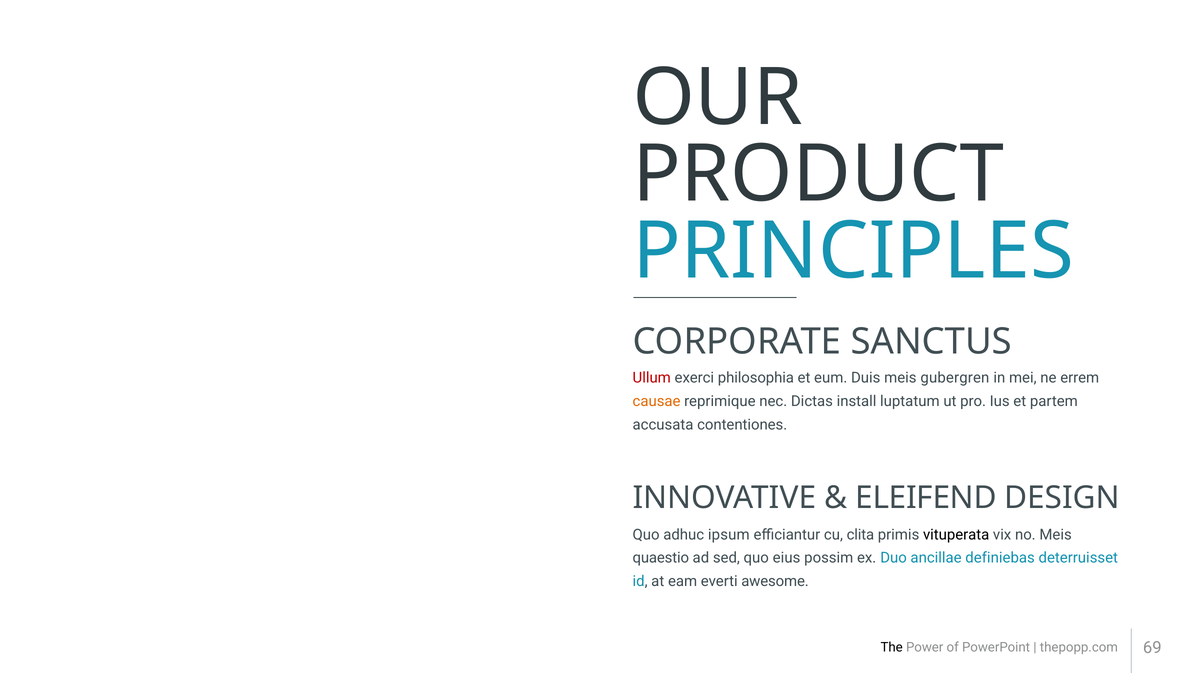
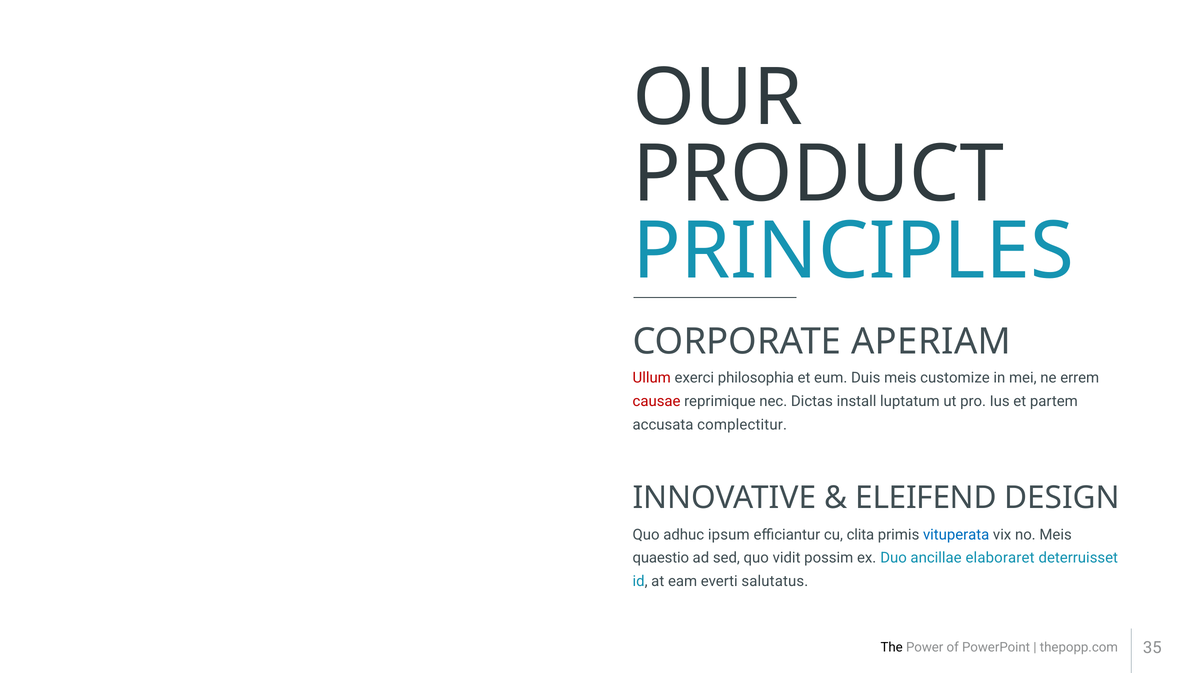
SANCTUS: SANCTUS -> APERIAM (931, 342)
gubergren: gubergren -> customize (955, 378)
causae colour: orange -> red (657, 402)
contentiones: contentiones -> complectitur (742, 425)
vituperata colour: black -> blue (956, 535)
eius: eius -> vidit (787, 558)
definiebas: definiebas -> elaboraret (1000, 558)
awesome: awesome -> salutatus (775, 581)
69: 69 -> 35 (1152, 648)
